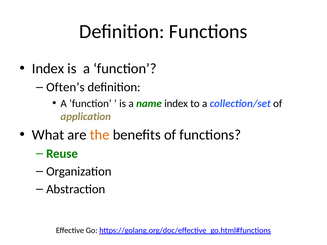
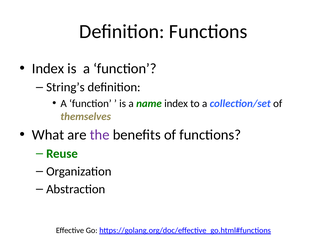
Often’s: Often’s -> String’s (65, 87)
application: application -> themselves (86, 117)
the colour: orange -> purple (100, 135)
